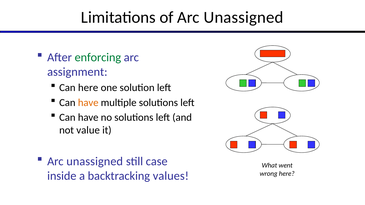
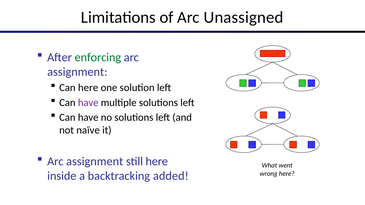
have colour: orange -> purple (88, 103)
value: value -> naïve (88, 130)
unassigned: unassigned -> assignment (95, 162)
still case: case -> here (157, 162)
values: values -> added (171, 176)
